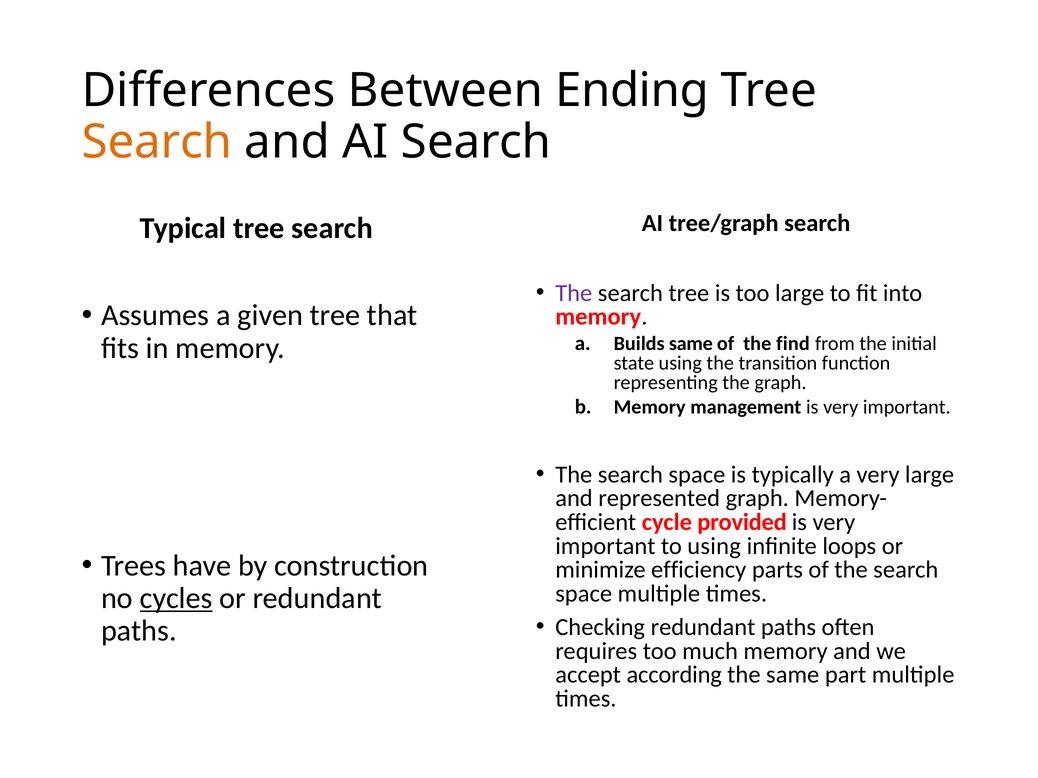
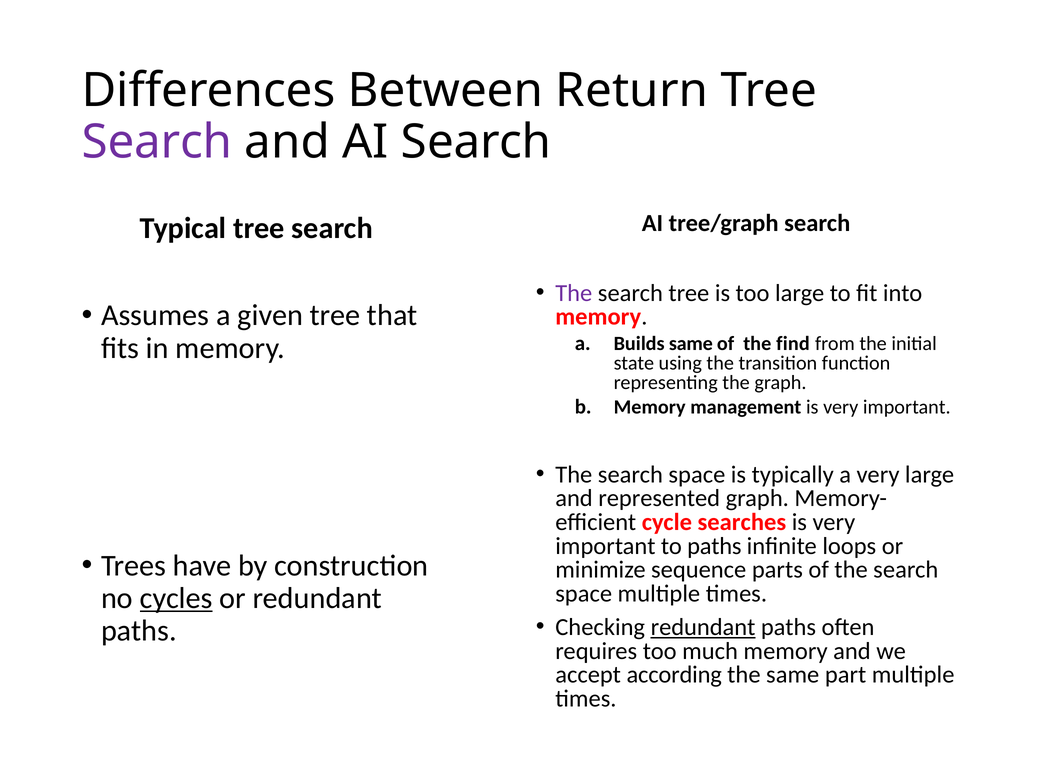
Ending: Ending -> Return (632, 91)
Search colour: orange -> purple (157, 142)
provided: provided -> searches (742, 523)
to using: using -> paths (714, 546)
efficiency: efficiency -> sequence (699, 570)
redundant underline: none -> present (703, 628)
